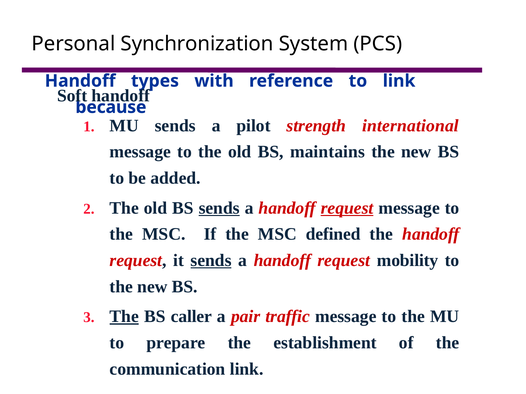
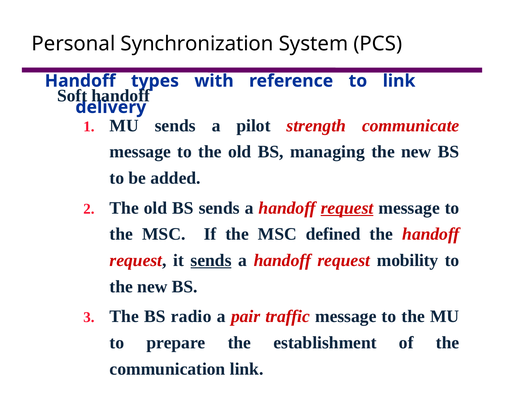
because: because -> delivery (111, 107)
international: international -> communicate (411, 126)
maintains: maintains -> managing (327, 152)
sends underline: present -> none (219, 208)
The underline: present -> none (124, 317)
caller: caller -> radio (191, 317)
